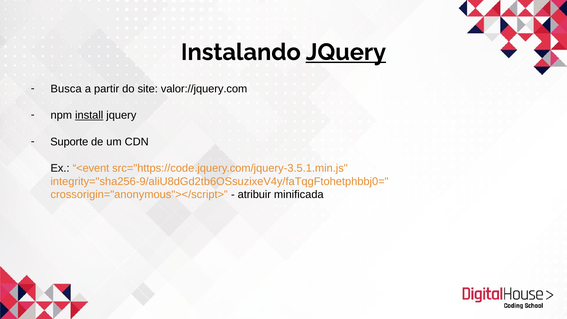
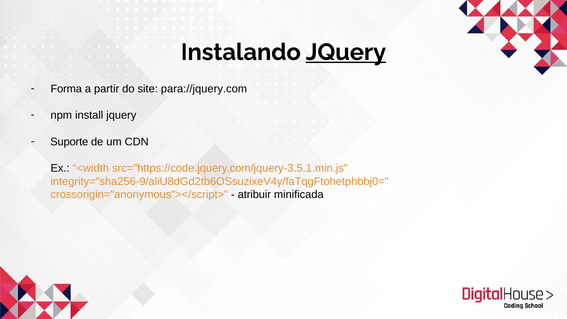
Busca: Busca -> Forma (66, 89)
valor://jquery.com: valor://jquery.com -> para://jquery.com (204, 89)
install underline: present -> none (89, 115)
<event: <event -> <width (91, 168)
